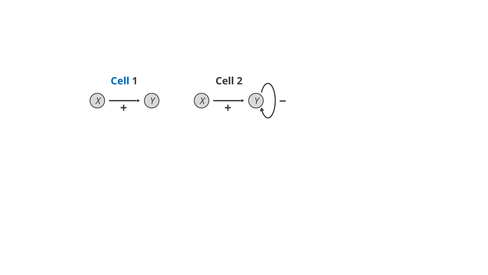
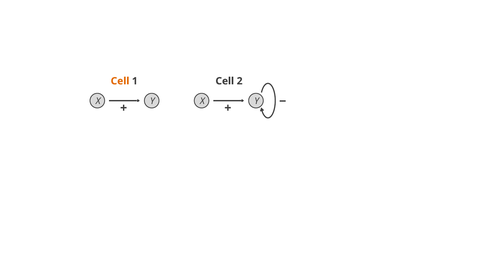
Cell colour: blue -> orange (120, 81)
